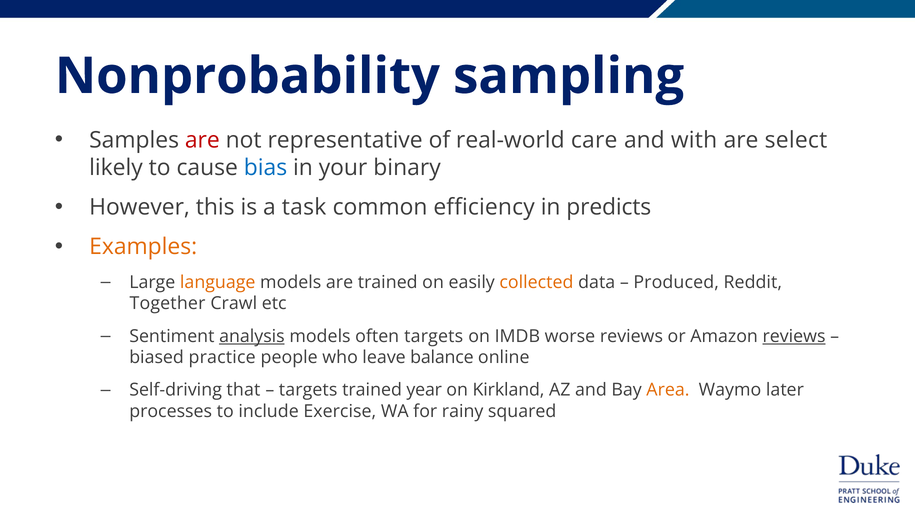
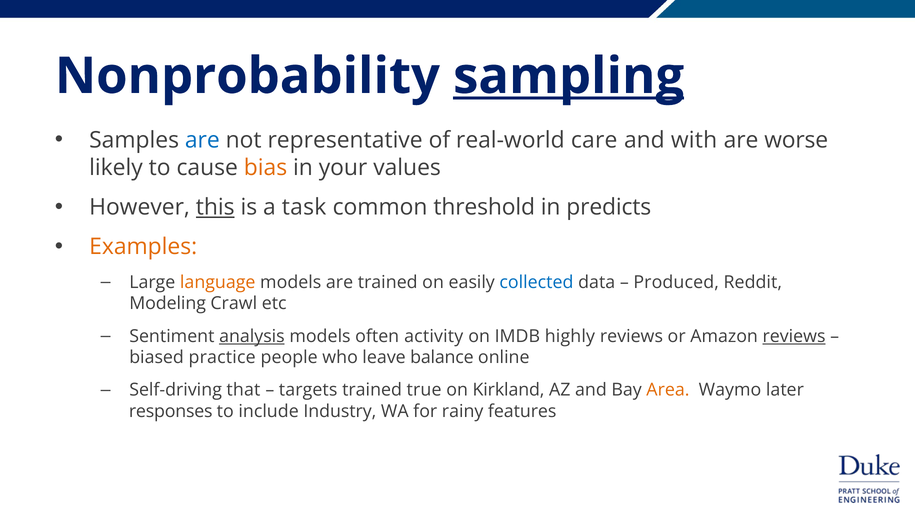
sampling underline: none -> present (569, 76)
are colour: red -> blue (202, 140)
select: select -> worse (796, 140)
bias colour: blue -> orange (266, 167)
binary: binary -> values (407, 167)
this underline: none -> present (215, 207)
efficiency: efficiency -> threshold (484, 207)
collected colour: orange -> blue (536, 282)
Together: Together -> Modeling (168, 303)
often targets: targets -> activity (434, 336)
worse: worse -> highly (570, 336)
year: year -> true (424, 390)
processes: processes -> responses (171, 411)
Exercise: Exercise -> Industry (340, 411)
squared: squared -> features (522, 411)
